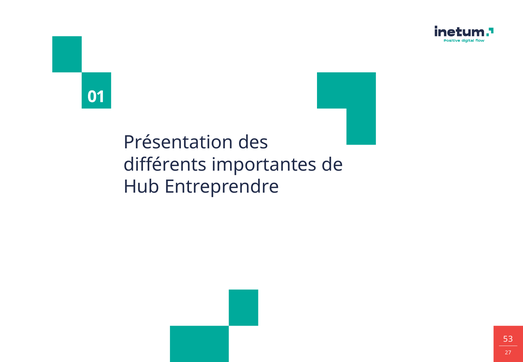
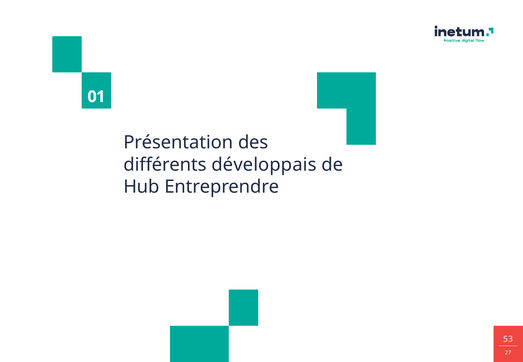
importantes: importantes -> développais (264, 165)
